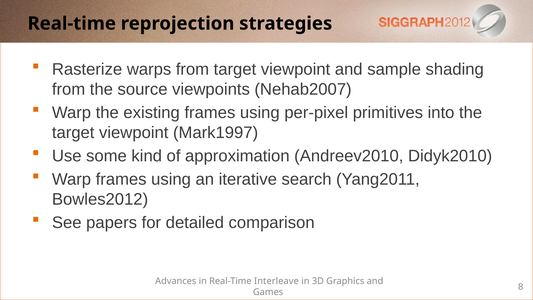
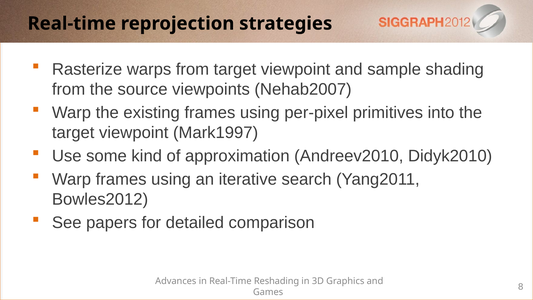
Interleave: Interleave -> Reshading (277, 281)
